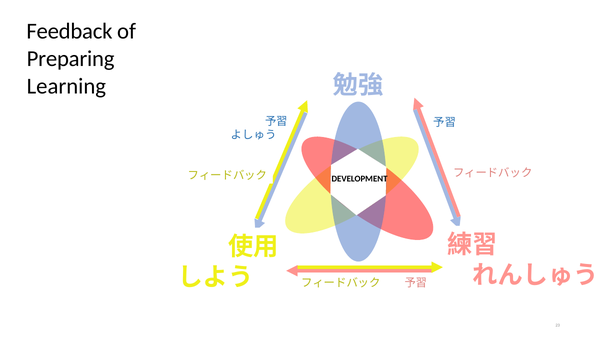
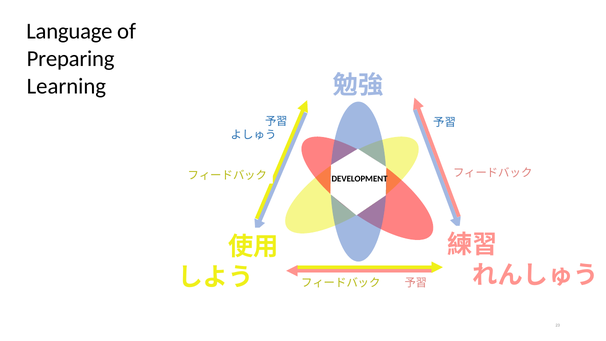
Feedback: Feedback -> Language (69, 31)
